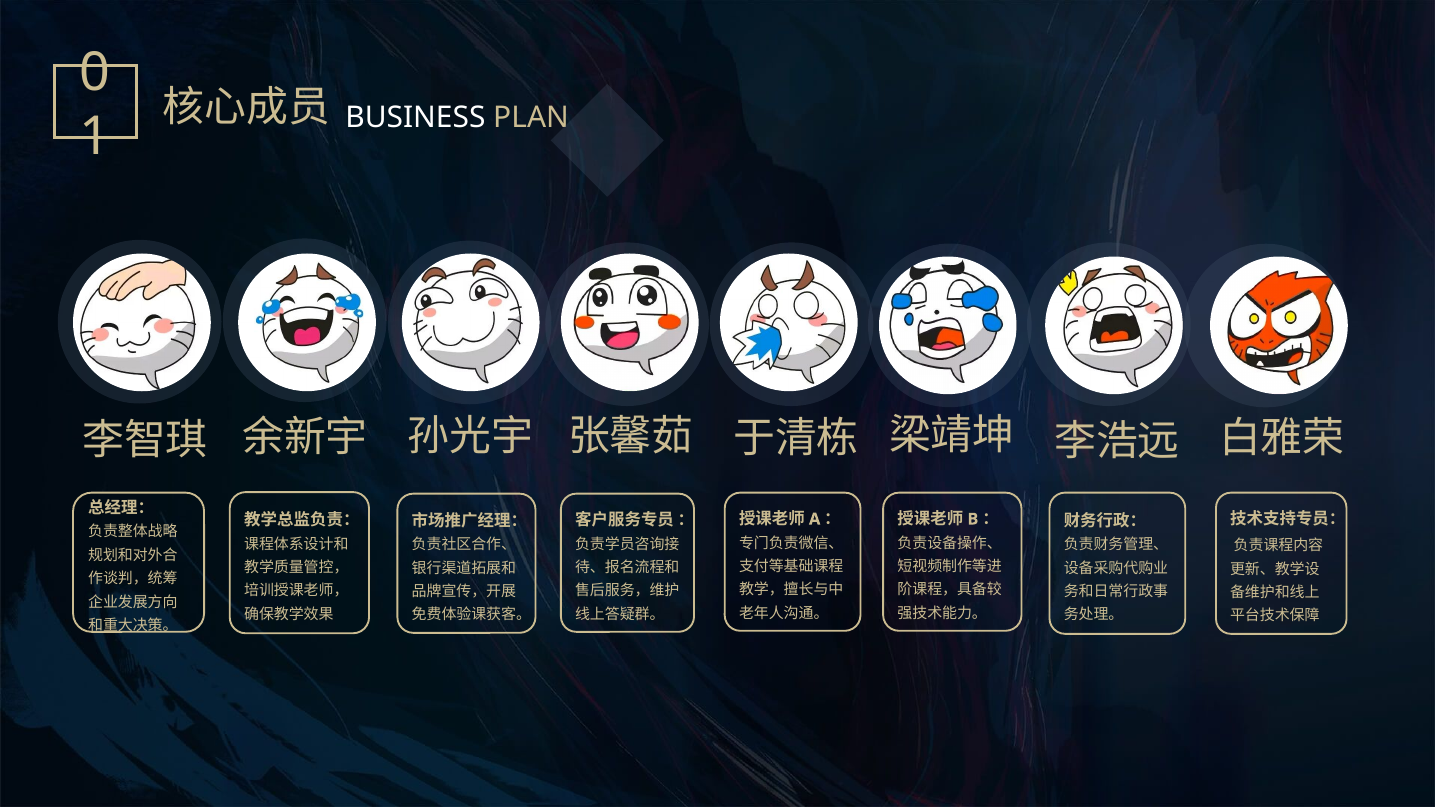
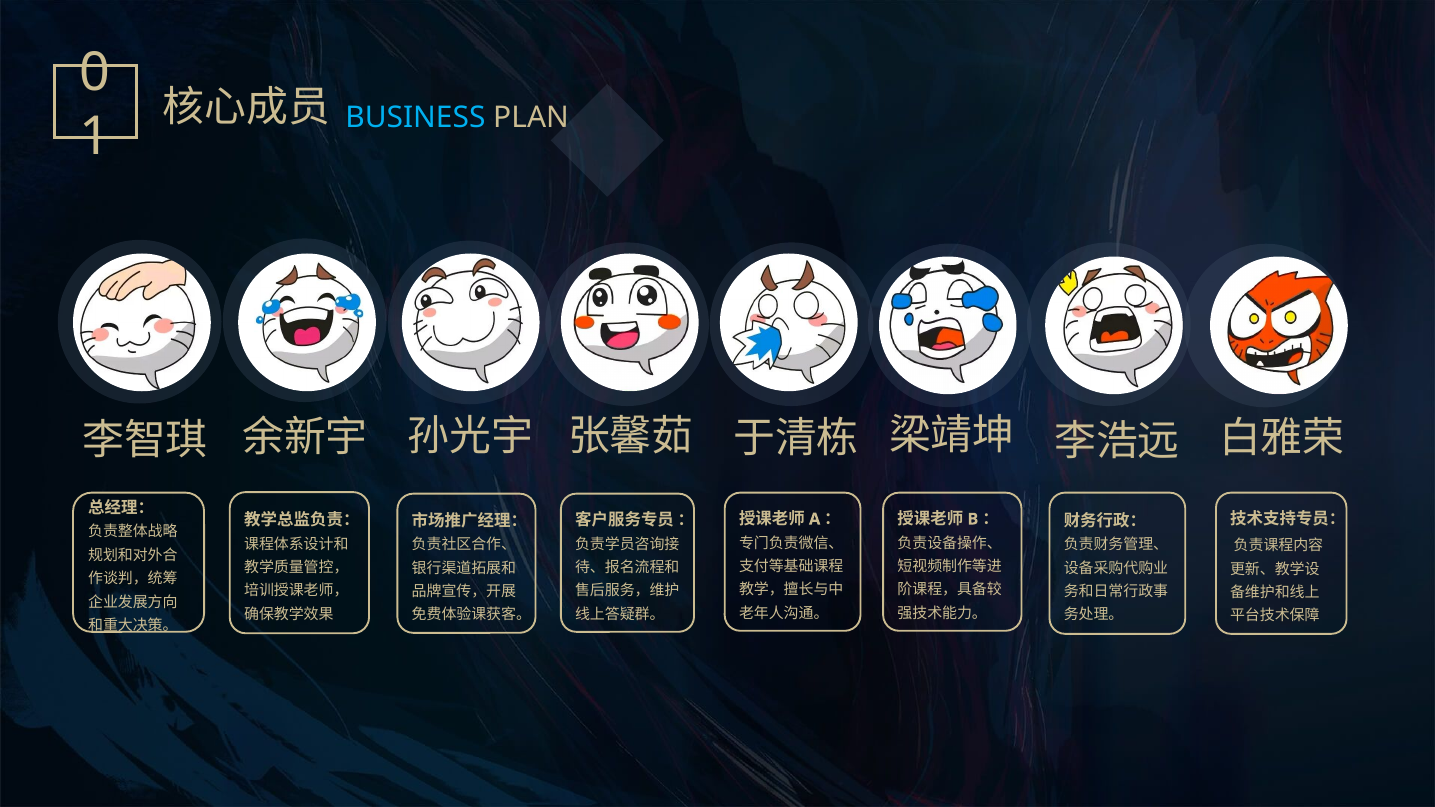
BUSINESS colour: white -> light blue (415, 117)
